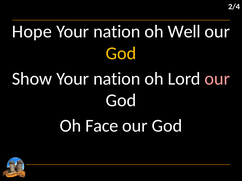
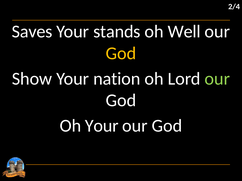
Hope: Hope -> Saves (32, 32)
nation: nation -> stands (117, 32)
our colour: pink -> light green (217, 79)
Oh Face: Face -> Your (102, 126)
